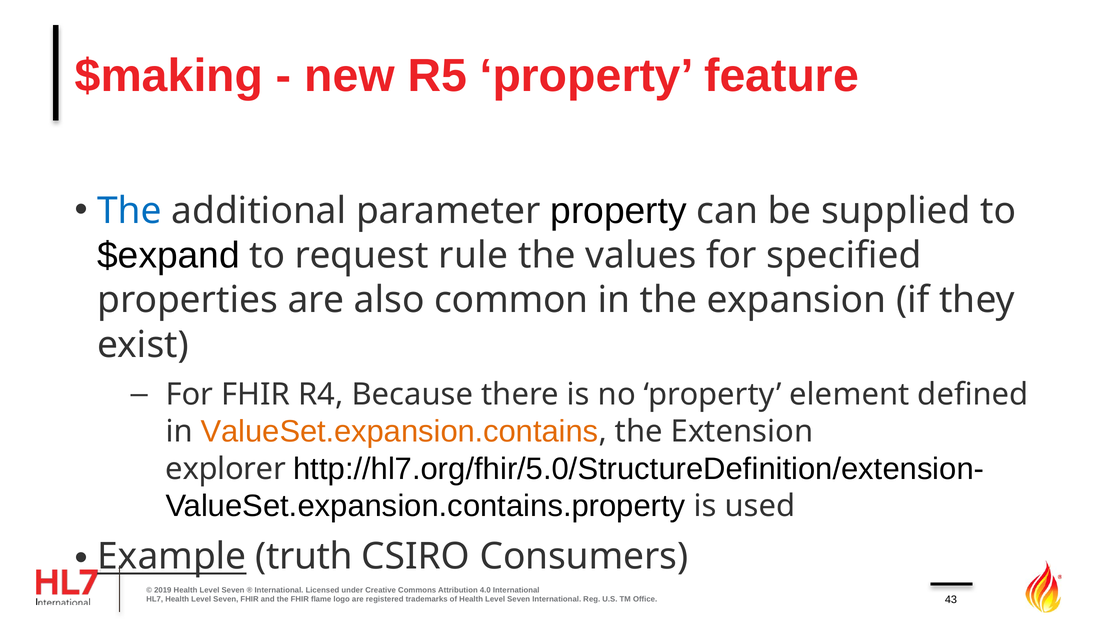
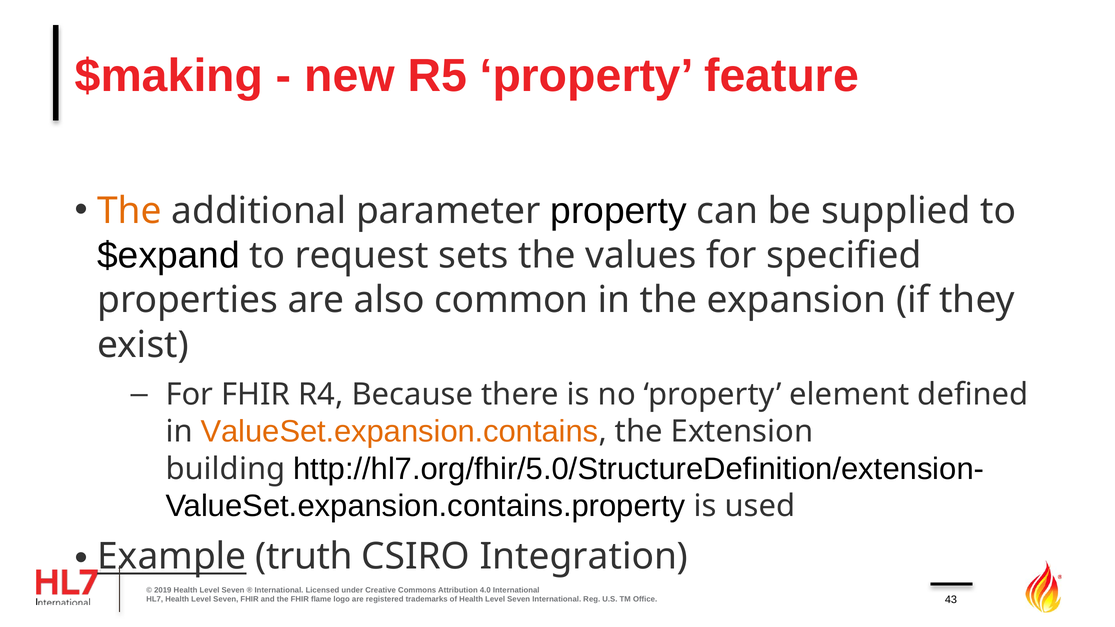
The colour: blue -> orange (129, 211)
rule: rule -> sets (473, 256)
explorer: explorer -> building (225, 469)
Consumers: Consumers -> Integration (584, 557)
